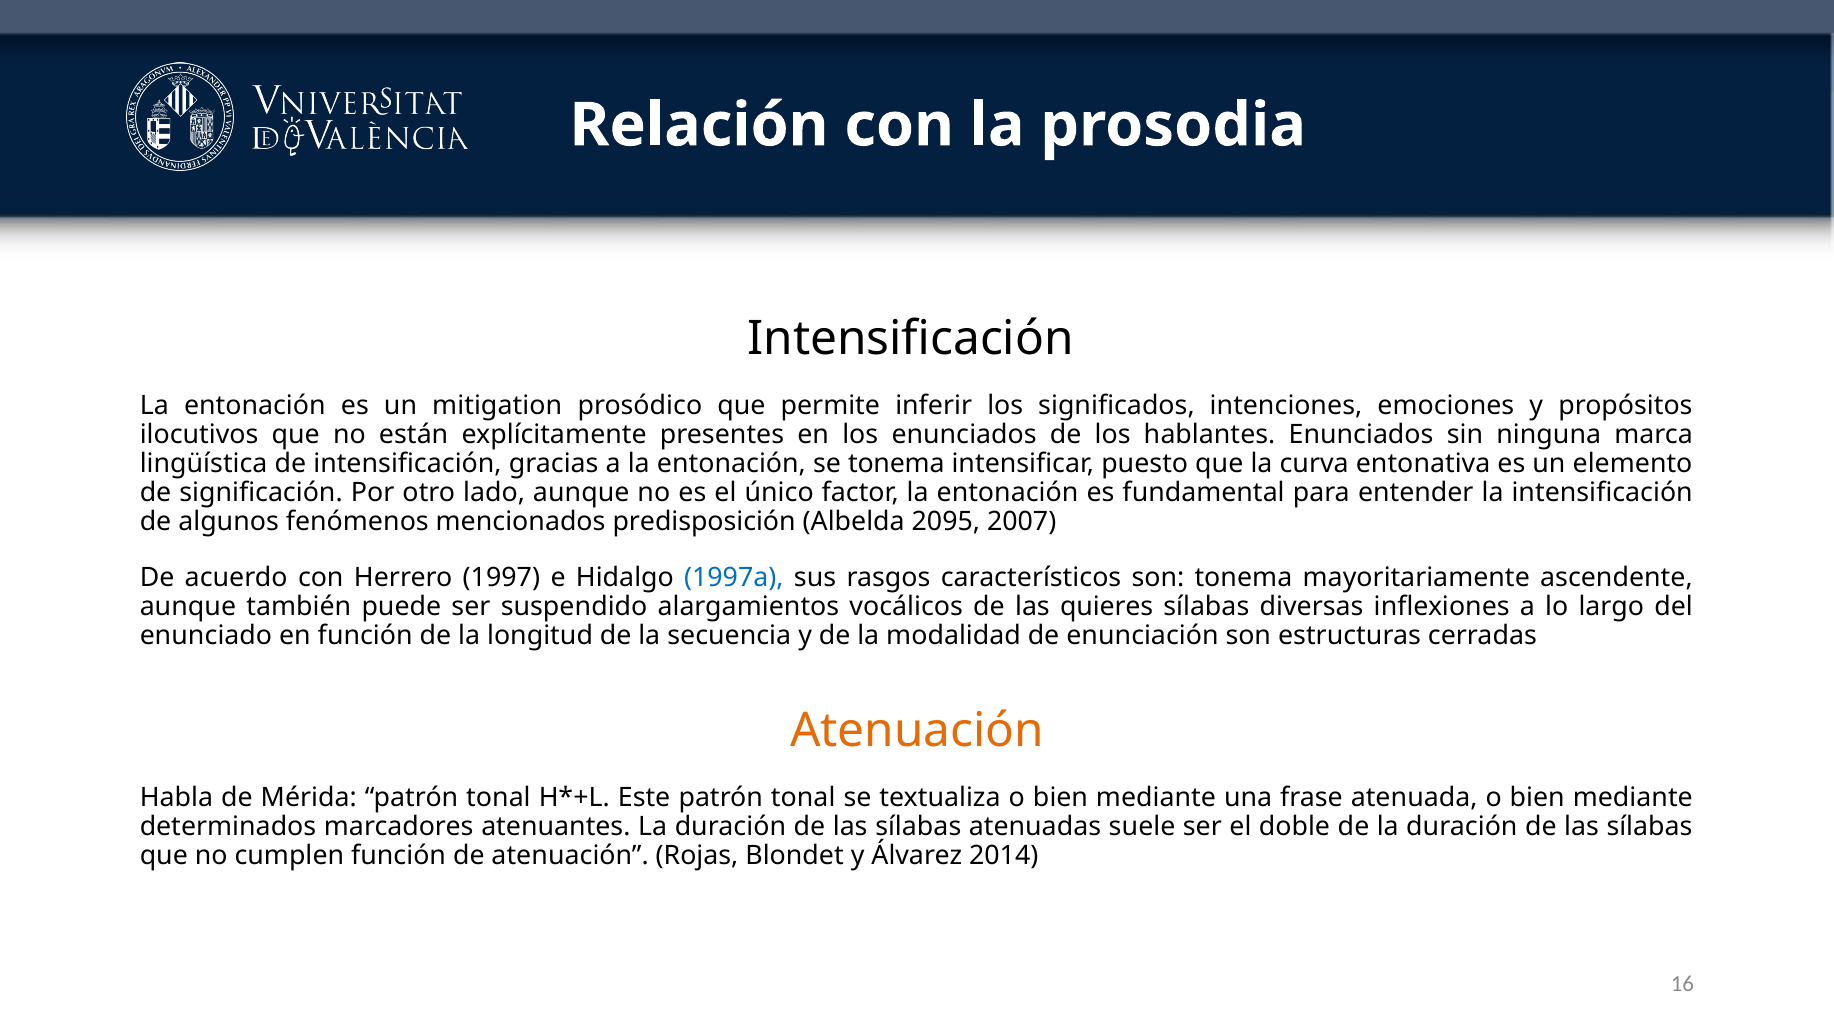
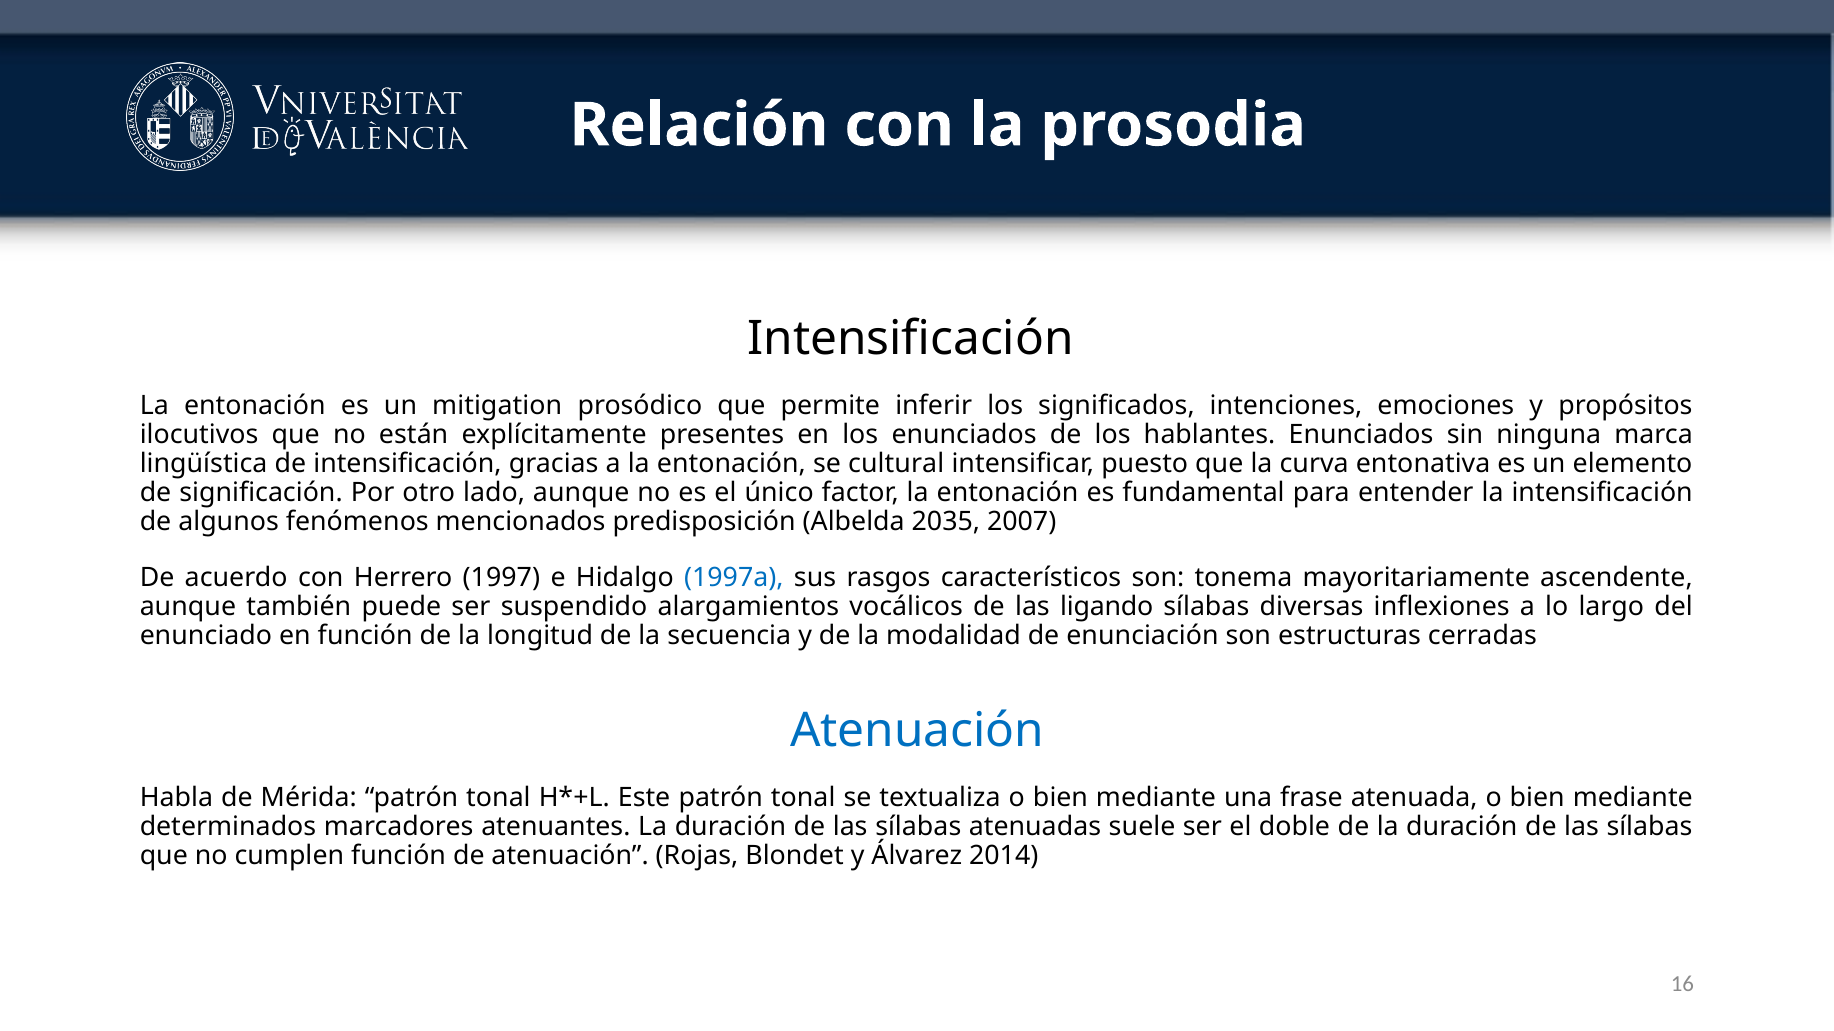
se tonema: tonema -> cultural (896, 464)
2095: 2095 -> 2035 (946, 522)
quieres: quieres -> ligando (1107, 607)
Atenuación colour: orange -> blue (917, 731)
